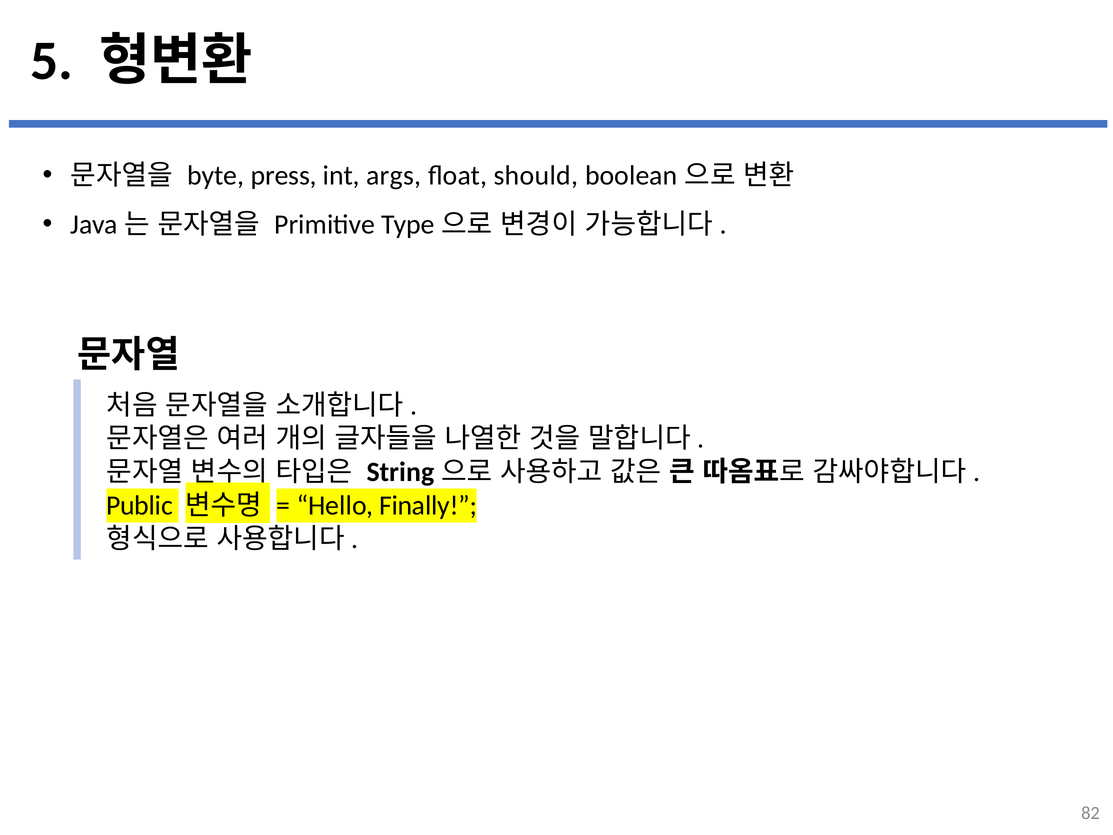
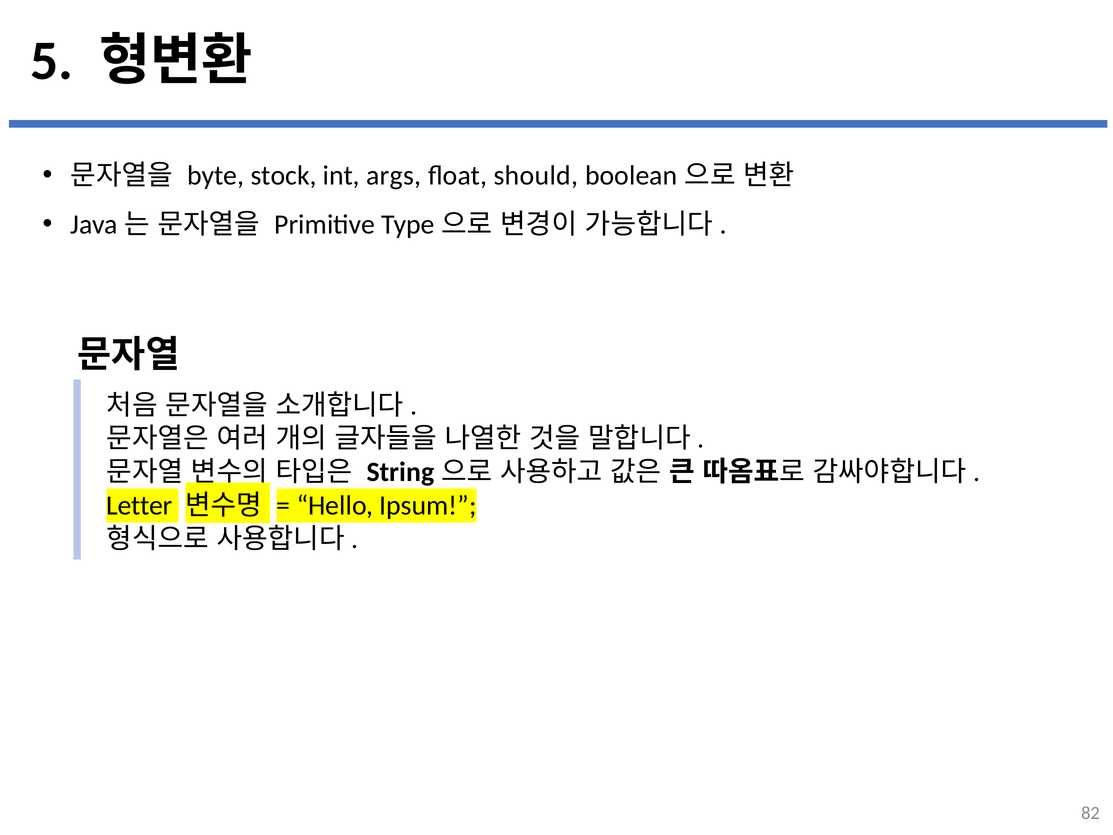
press: press -> stock (284, 176)
Public: Public -> Letter (139, 505)
Finally: Finally -> Ipsum (428, 505)
